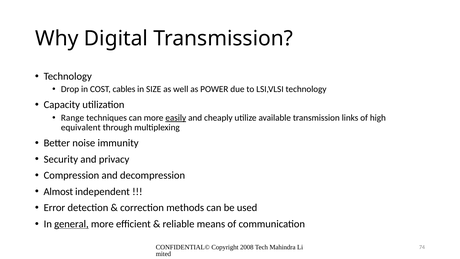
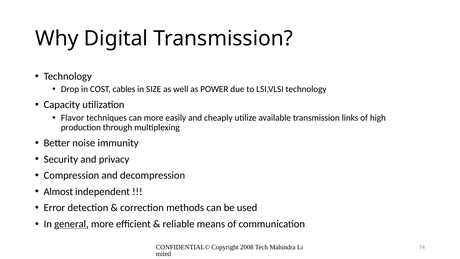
Range: Range -> Flavor (73, 118)
easily underline: present -> none (176, 118)
equivalent: equivalent -> production (81, 127)
